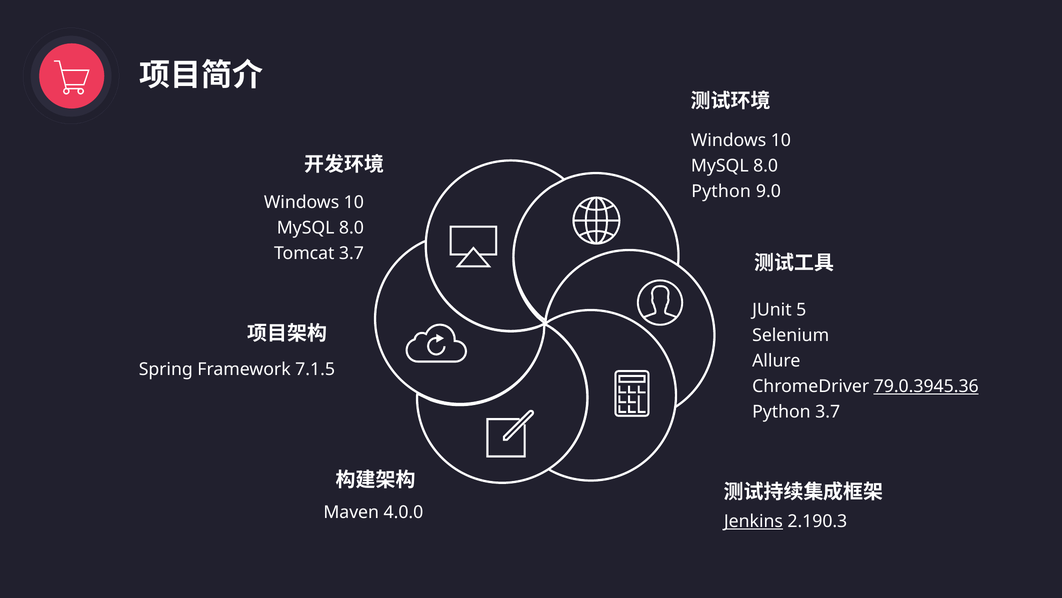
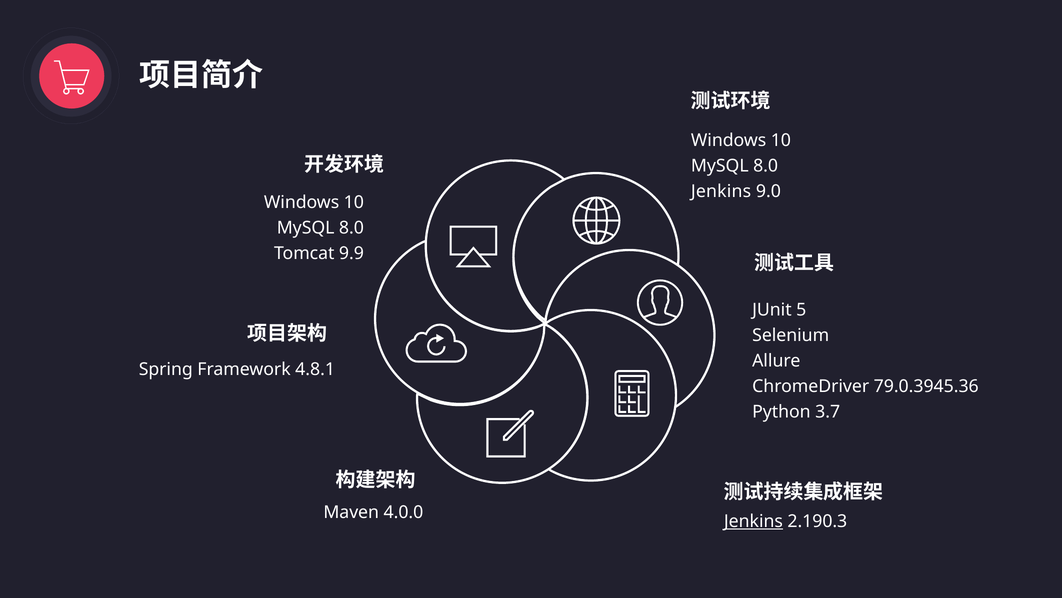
Python: Python -> Jenkins (721, 191)
Tomcat 3.7: 3.7 -> 9.9 (351, 253)
7.1.5: 7.1.5 -> 4.8.1 (315, 369)
79.0.3945.36 underline: present -> none (926, 386)
